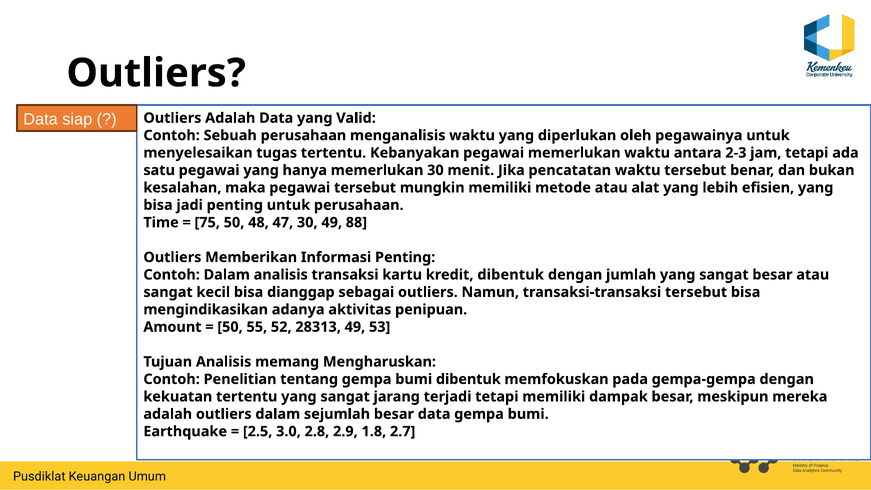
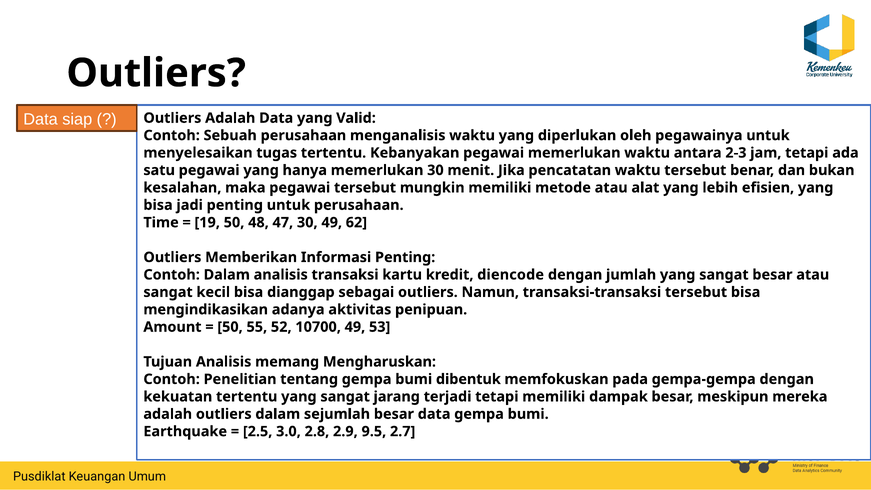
75: 75 -> 19 (207, 222)
88: 88 -> 62 (356, 222)
kredit dibentuk: dibentuk -> diencode (511, 275)
28313: 28313 -> 10700 (318, 327)
1.8: 1.8 -> 9.5 (374, 431)
